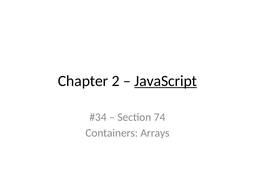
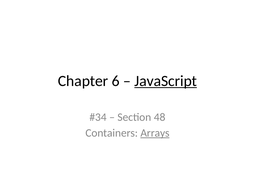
2: 2 -> 6 (116, 81)
74: 74 -> 48 (160, 117)
Arrays underline: none -> present (155, 133)
